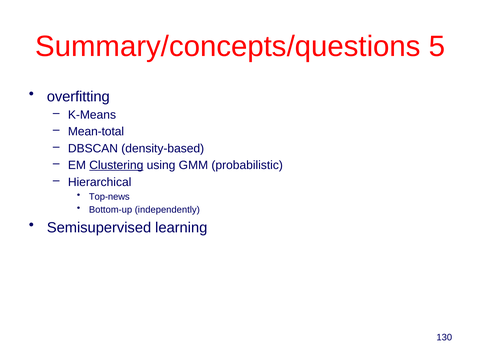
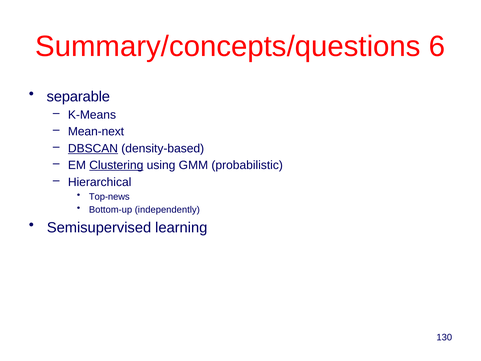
5: 5 -> 6 (437, 47)
overfitting: overfitting -> separable (78, 96)
Mean-total: Mean-total -> Mean-next (96, 132)
DBSCAN underline: none -> present (93, 148)
